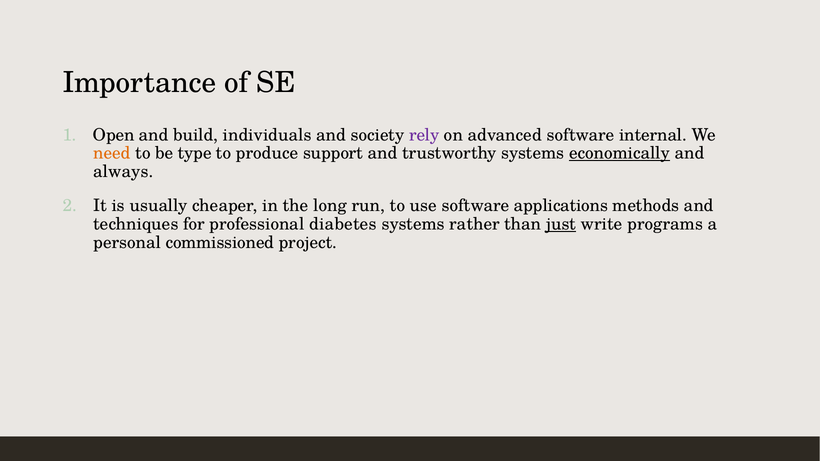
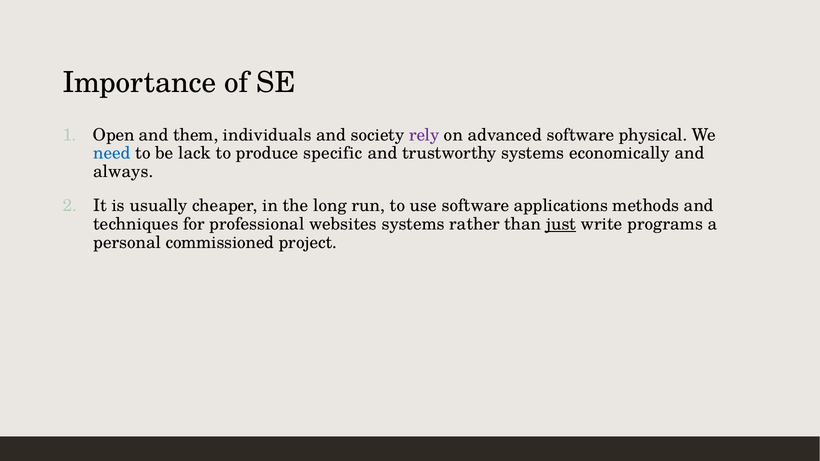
build: build -> them (196, 135)
internal: internal -> physical (653, 135)
need colour: orange -> blue (112, 153)
type: type -> lack (195, 153)
support: support -> specific (333, 153)
economically underline: present -> none (620, 153)
diabetes: diabetes -> websites (343, 224)
